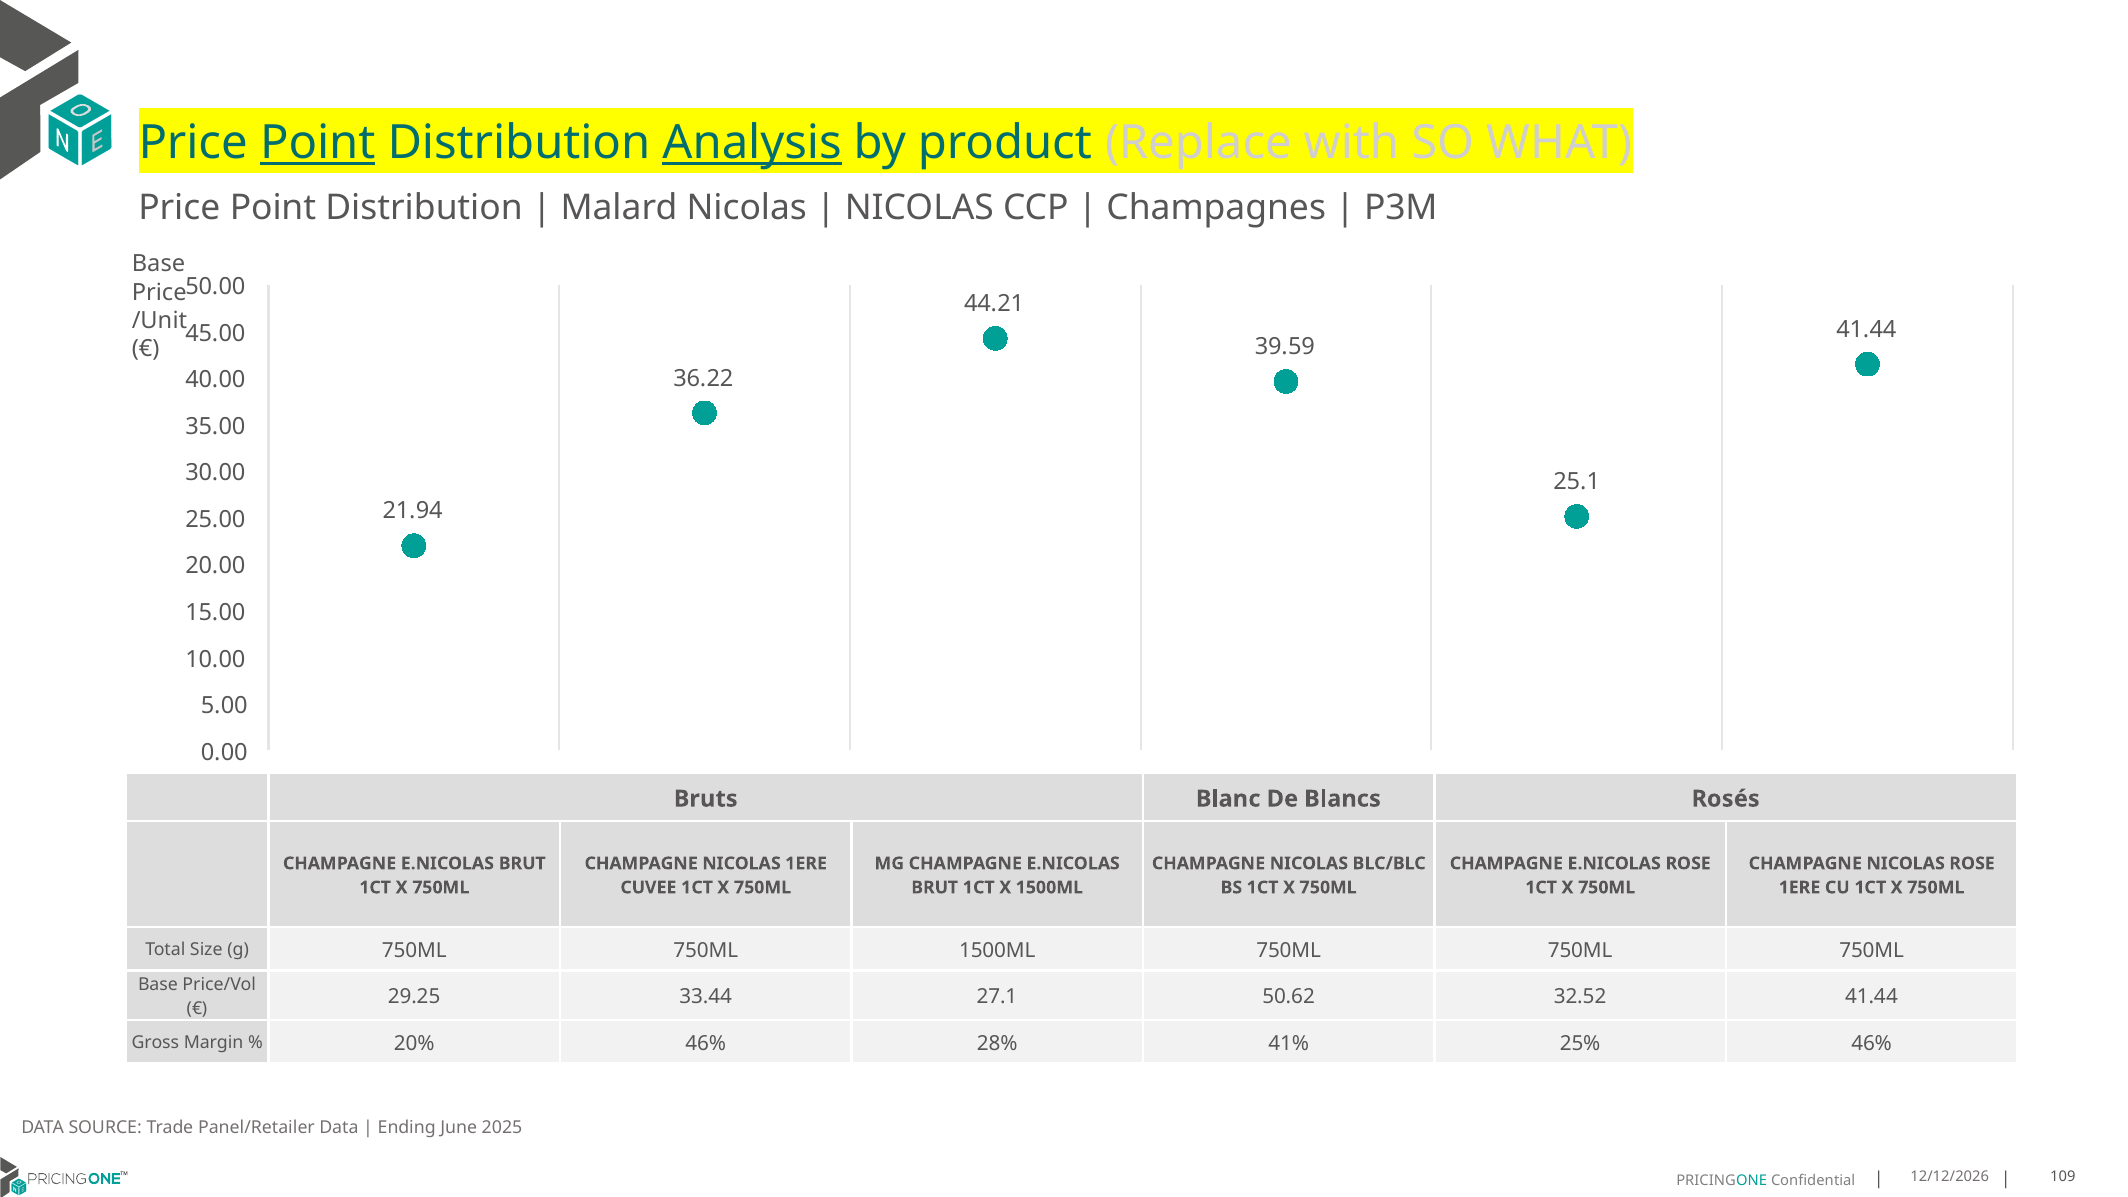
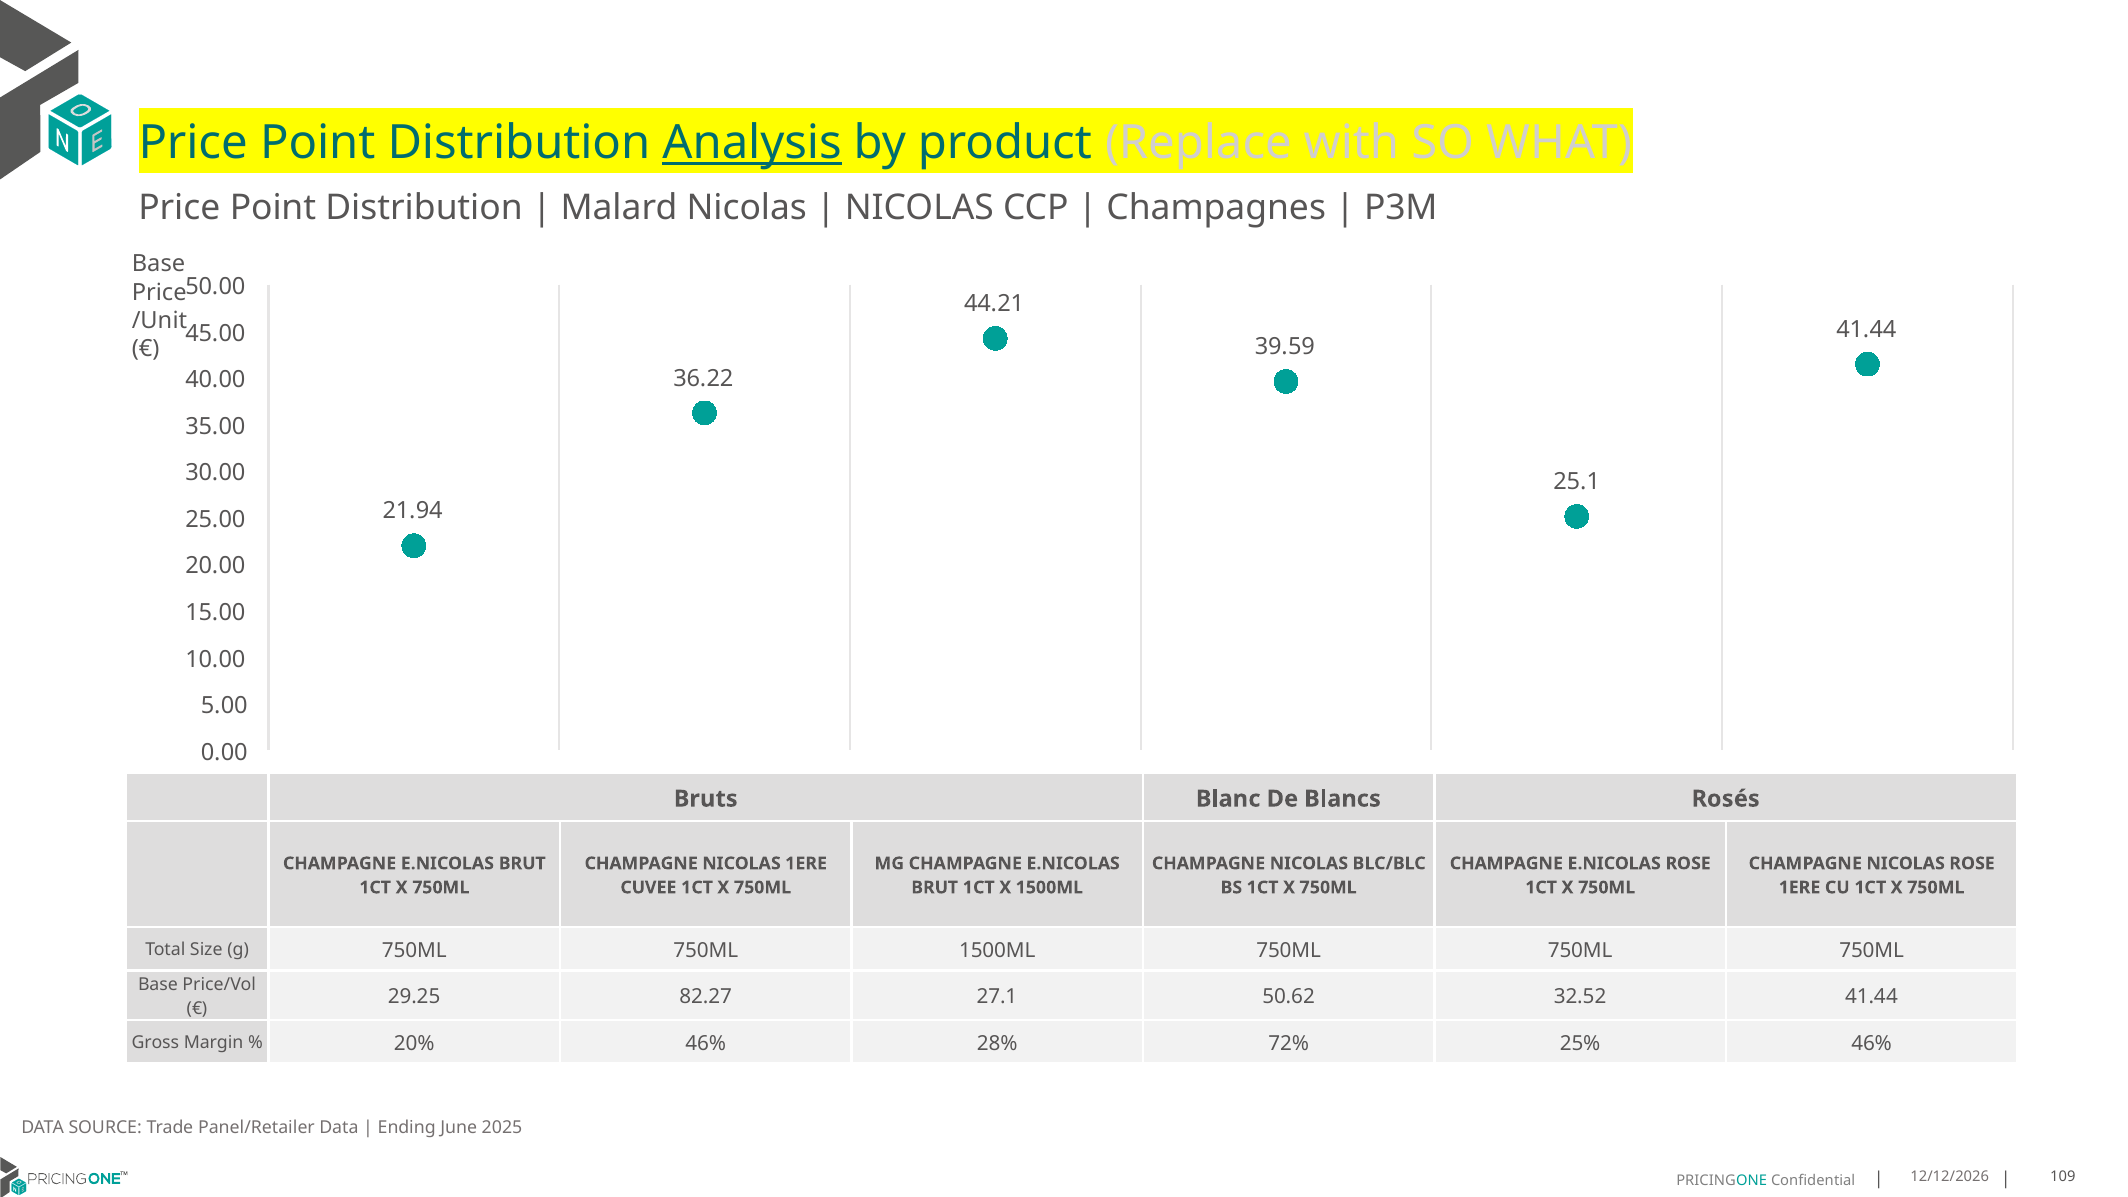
Point underline: present -> none (318, 143)
33.44: 33.44 -> 82.27 (706, 997)
41%: 41% -> 72% (1289, 1043)
